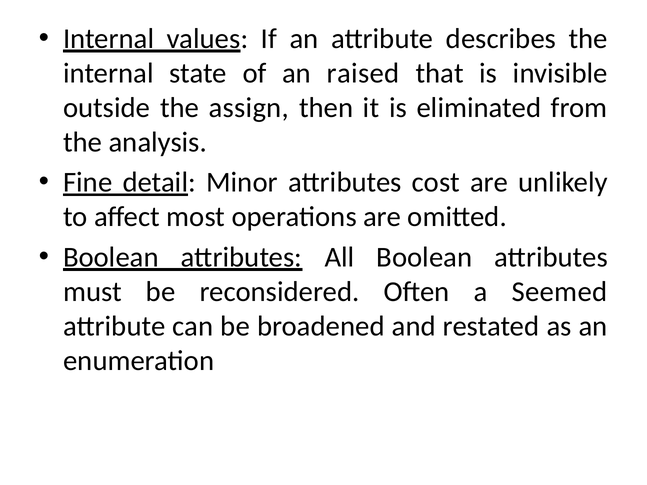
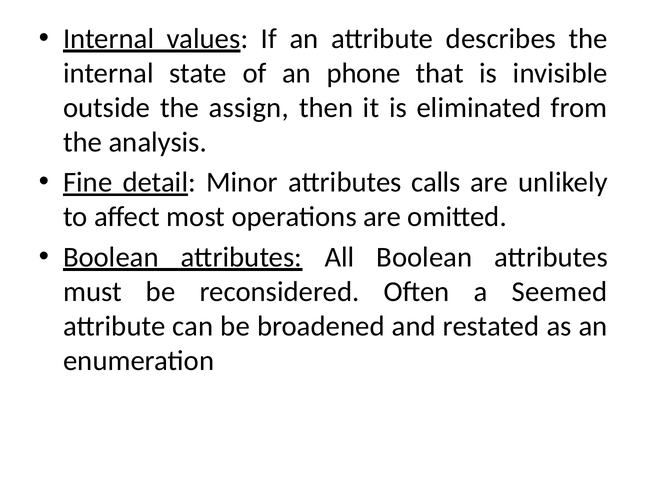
raised: raised -> phone (364, 73)
cost: cost -> calls (436, 182)
